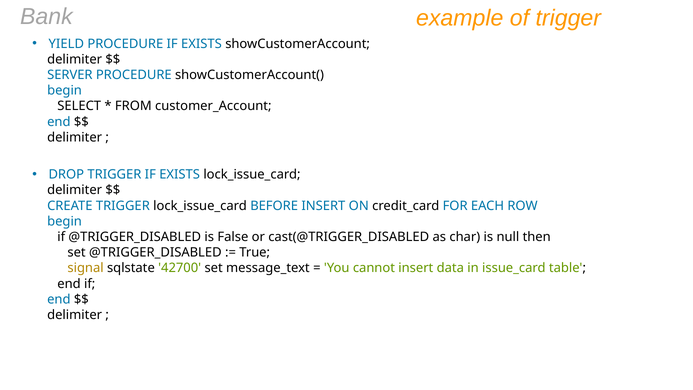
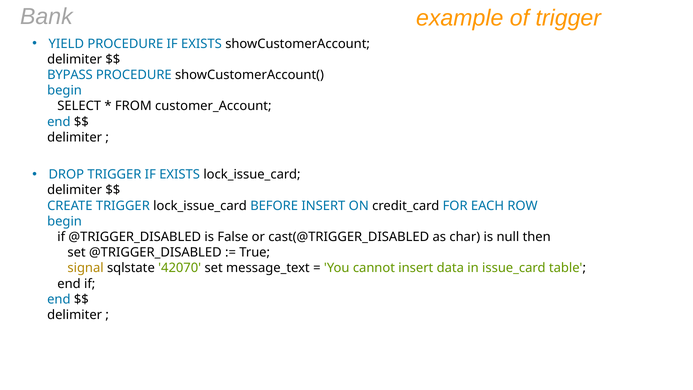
SERVER: SERVER -> BYPASS (70, 75)
42700: 42700 -> 42070 (180, 268)
